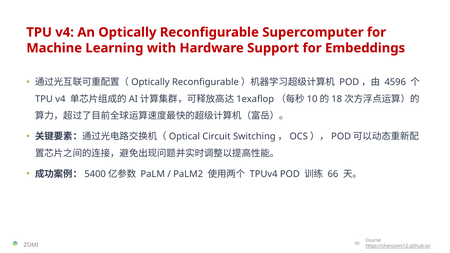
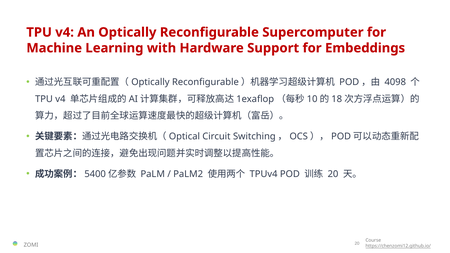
4596: 4596 -> 4098 (395, 82)
66: 66 -> 20 (333, 174)
